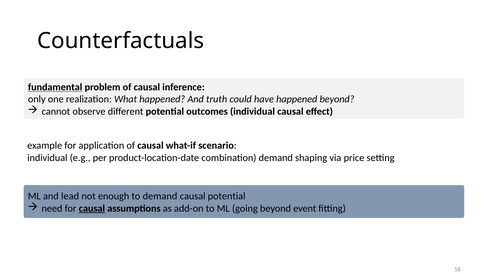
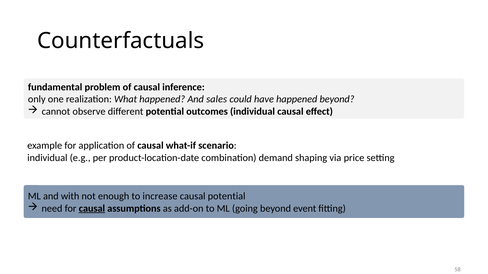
fundamental underline: present -> none (55, 87)
truth: truth -> sales (217, 99)
lead: lead -> with (70, 196)
to demand: demand -> increase (160, 196)
